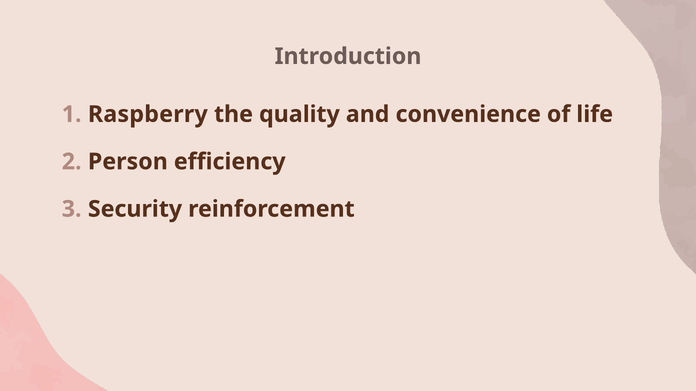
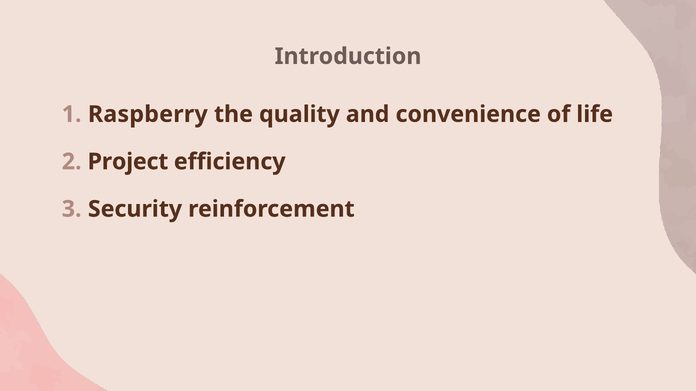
Person: Person -> Project (128, 162)
